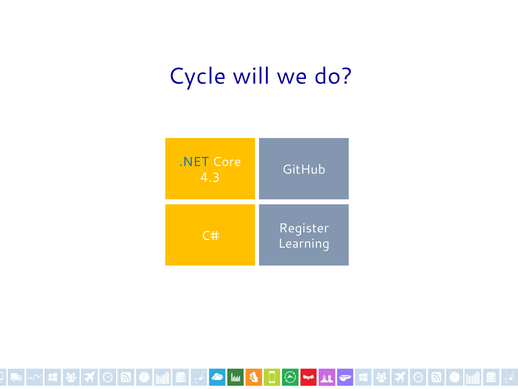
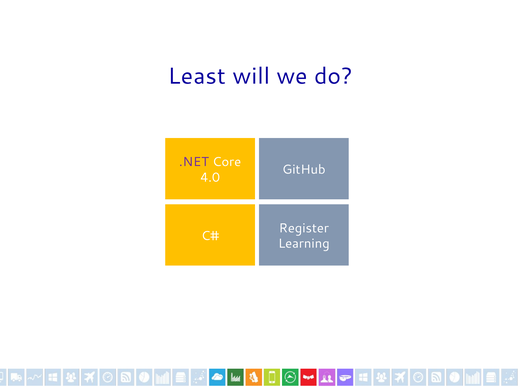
Cycle: Cycle -> Least (197, 76)
.NET colour: blue -> purple (194, 162)
4.3: 4.3 -> 4.0 (210, 177)
